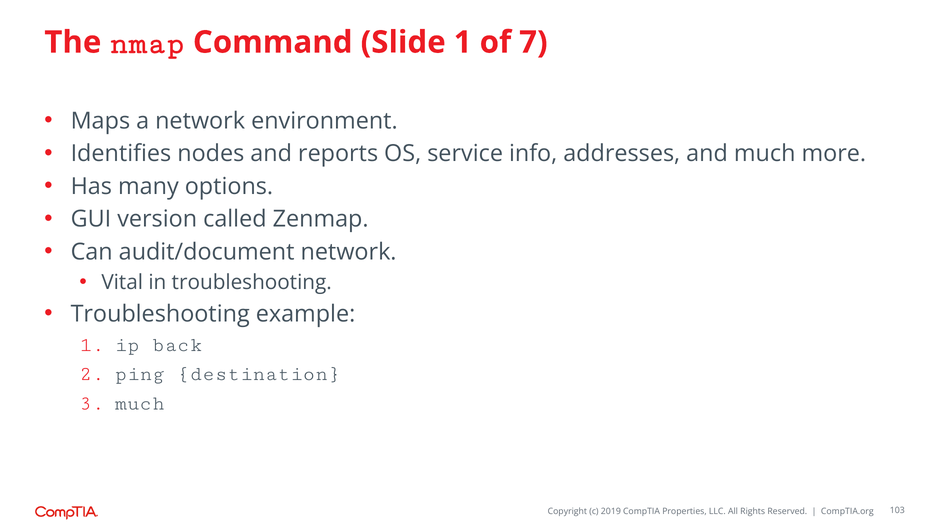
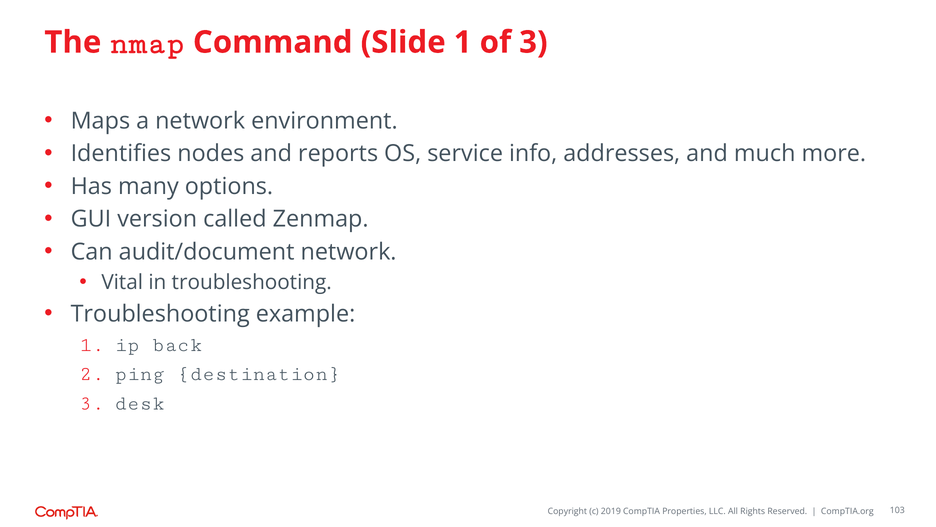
of 7: 7 -> 3 (533, 42)
much: much -> desk (140, 402)
